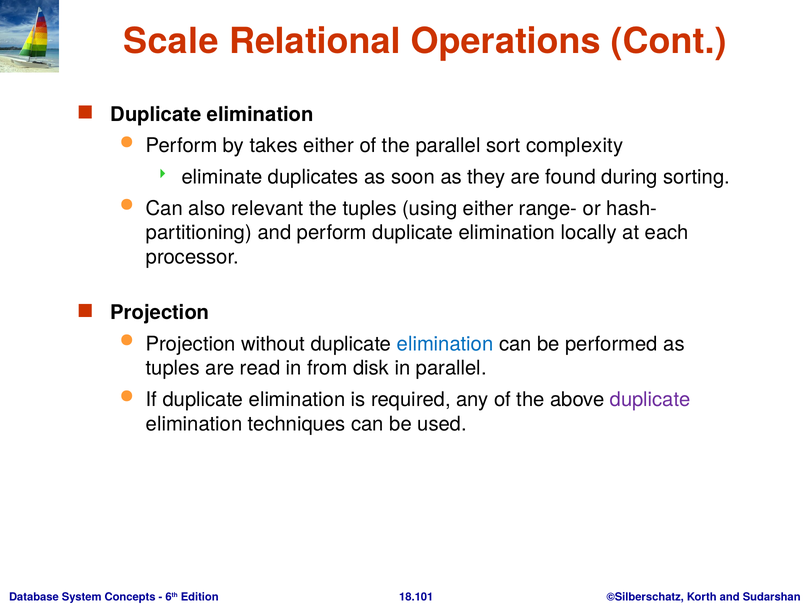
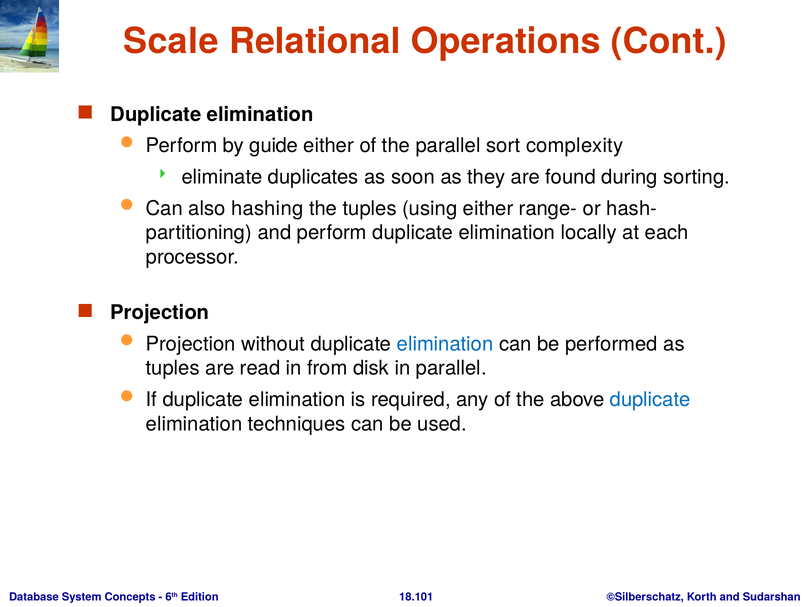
takes: takes -> guide (274, 146)
relevant: relevant -> hashing (267, 208)
duplicate colour: purple -> blue (650, 399)
